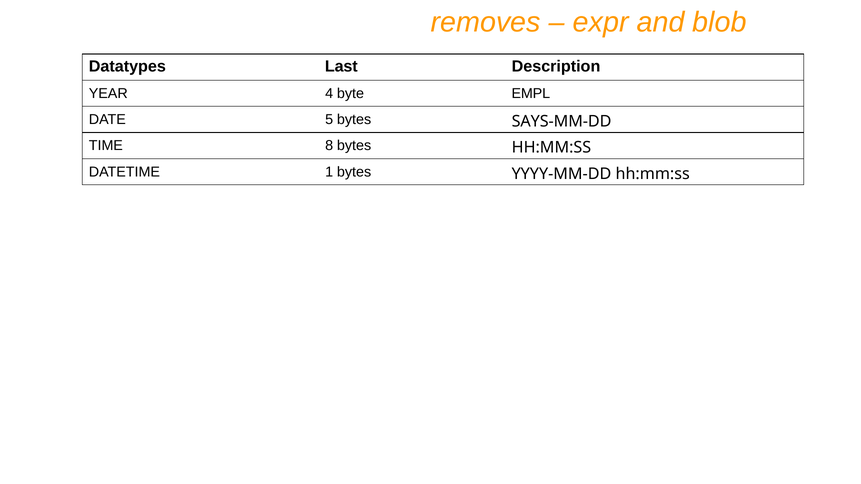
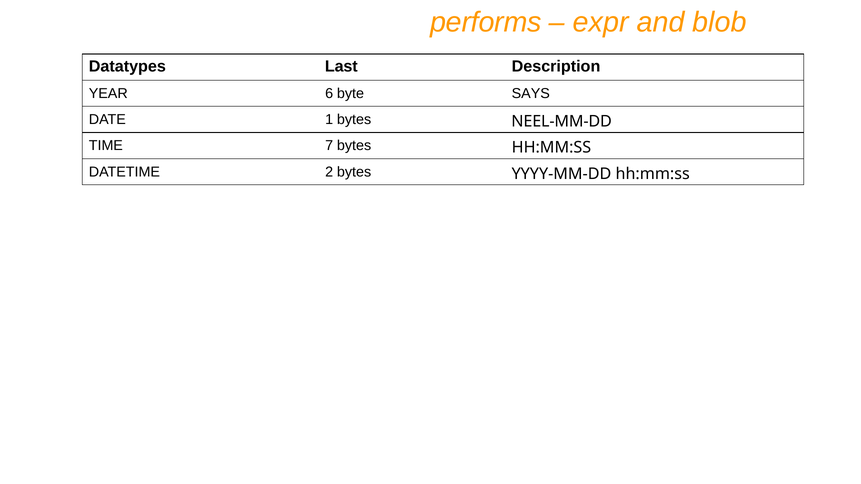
removes: removes -> performs (486, 22)
4: 4 -> 6 (329, 93)
EMPL: EMPL -> SAYS (531, 93)
5: 5 -> 1 (329, 120)
SAYS-MM-DD: SAYS-MM-DD -> NEEL-MM-DD (562, 121)
8: 8 -> 7 (329, 146)
1: 1 -> 2 (329, 172)
